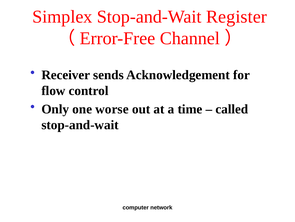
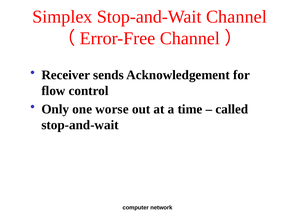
Stop-and-Wait Register: Register -> Channel (236, 17)
